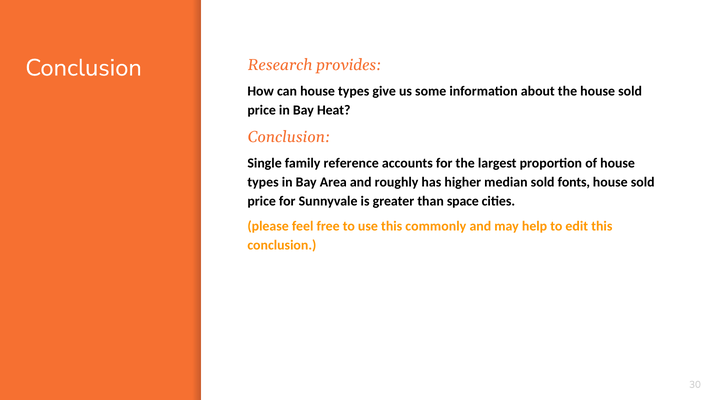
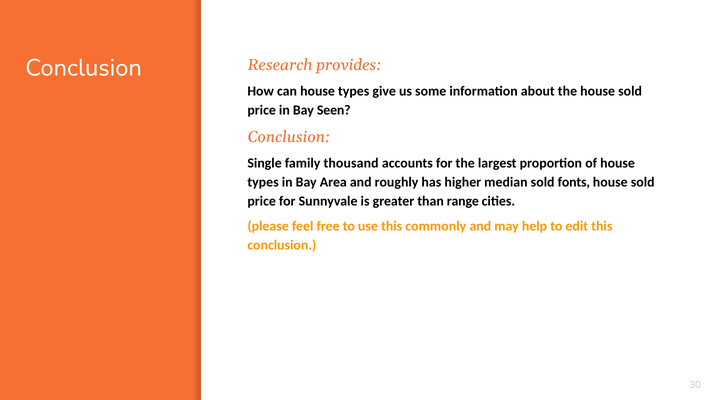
Heat: Heat -> Seen (334, 110)
reference: reference -> thousand (351, 163)
space: space -> range (463, 201)
